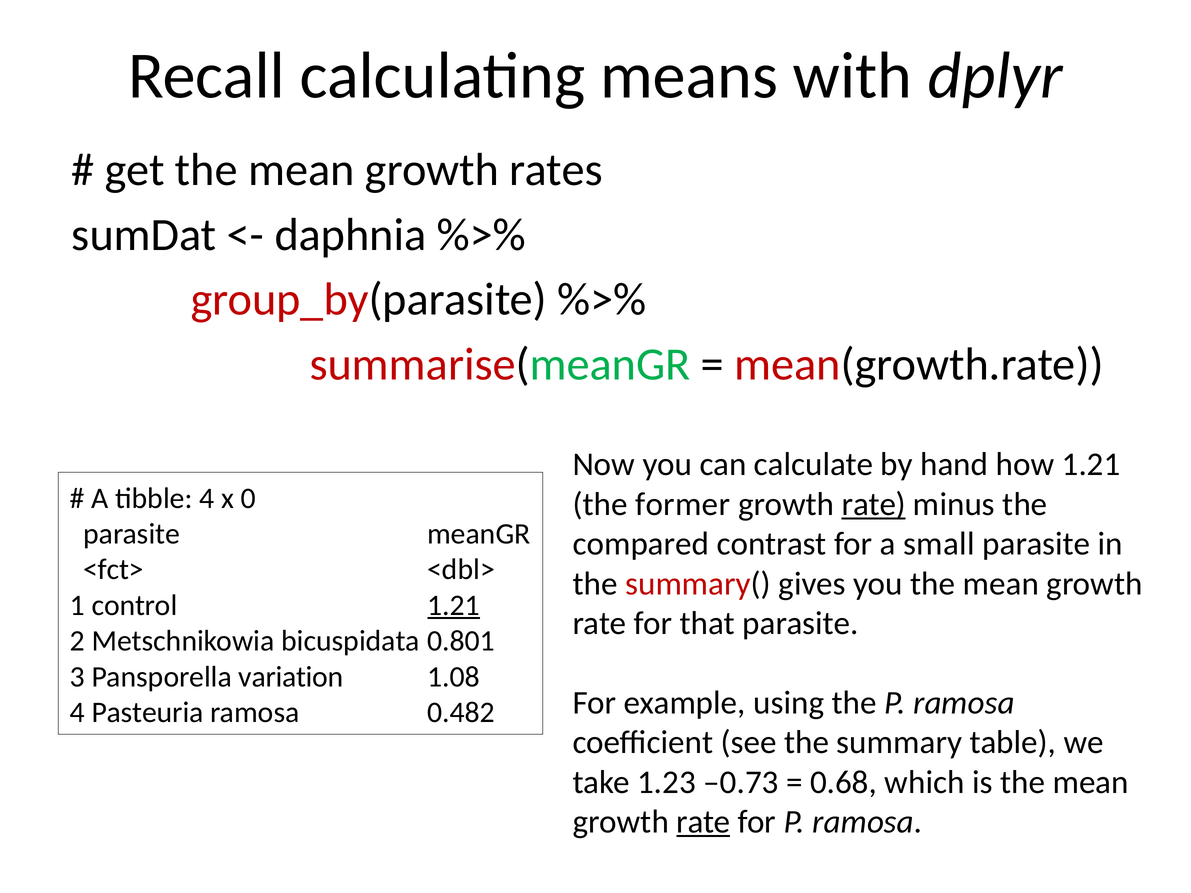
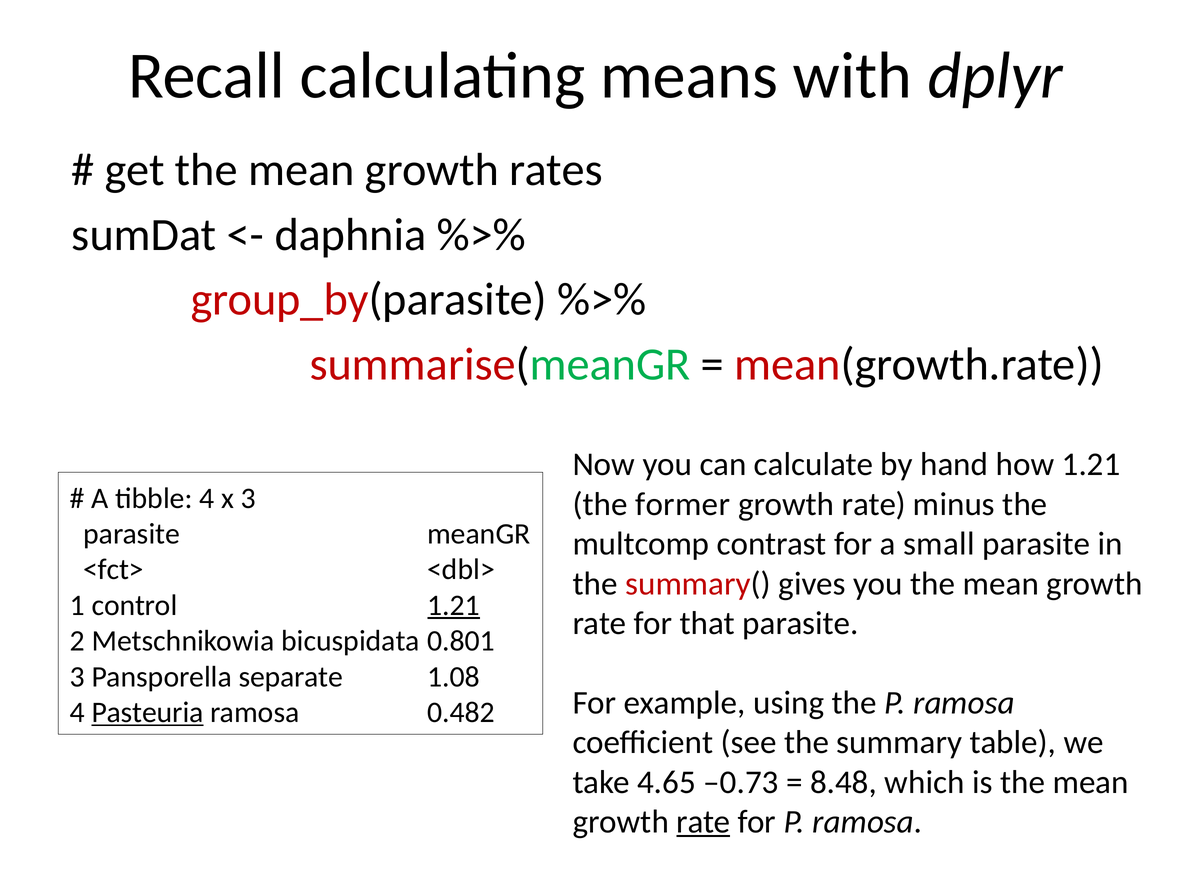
x 0: 0 -> 3 (248, 498)
rate underline: present -> none (874, 504)
compared: compared -> multcomp (641, 544)
variation: variation -> separate (291, 677)
Pasteuria underline: none -> present (148, 713)
1.23: 1.23 -> 4.65 (666, 782)
0.68: 0.68 -> 8.48 (844, 782)
